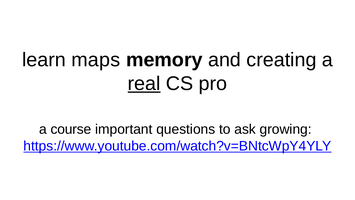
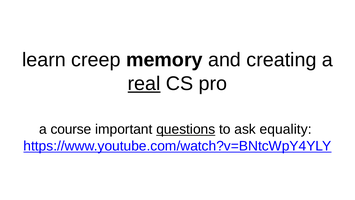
maps: maps -> creep (96, 60)
questions underline: none -> present (186, 129)
growing: growing -> equality (286, 129)
